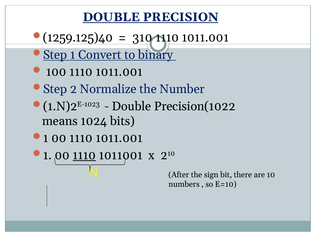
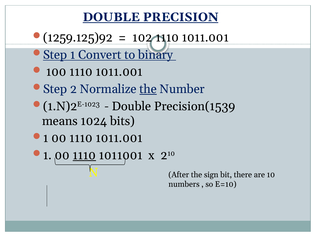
1259.125)40: 1259.125)40 -> 1259.125)92 (78, 38)
310: 310 -> 102 (142, 38)
the underline: none -> present (148, 89)
Precision(1022: Precision(1022 -> Precision(1539 (195, 106)
